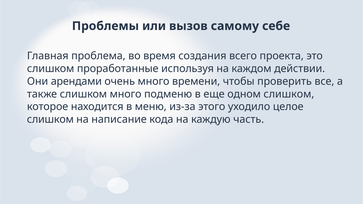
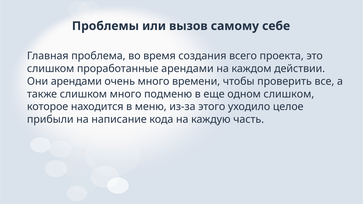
проработанные используя: используя -> арендами (187, 69)
слишком: слишком -> прибыли (50, 120)
